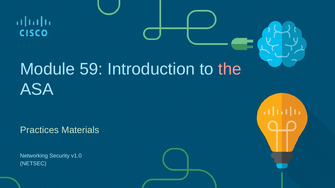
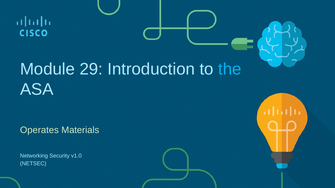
59: 59 -> 29 (91, 69)
the colour: pink -> light blue (230, 69)
Practices: Practices -> Operates (39, 130)
